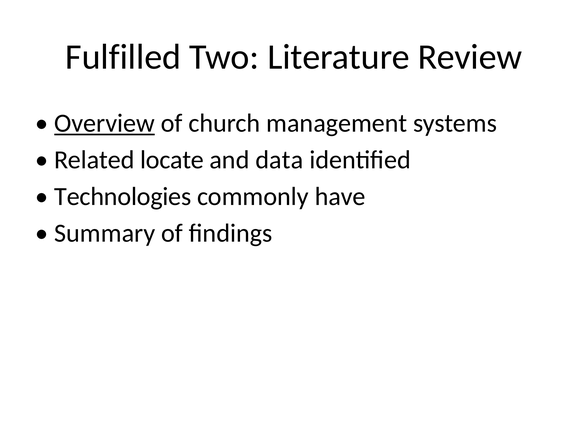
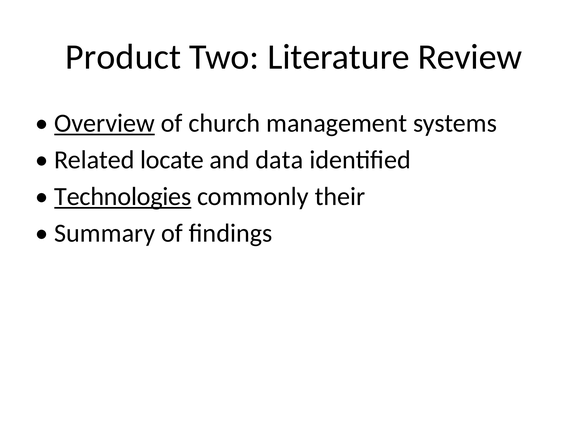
Fulfilled: Fulfilled -> Product (123, 57)
Technologies underline: none -> present (123, 197)
have: have -> their (340, 197)
